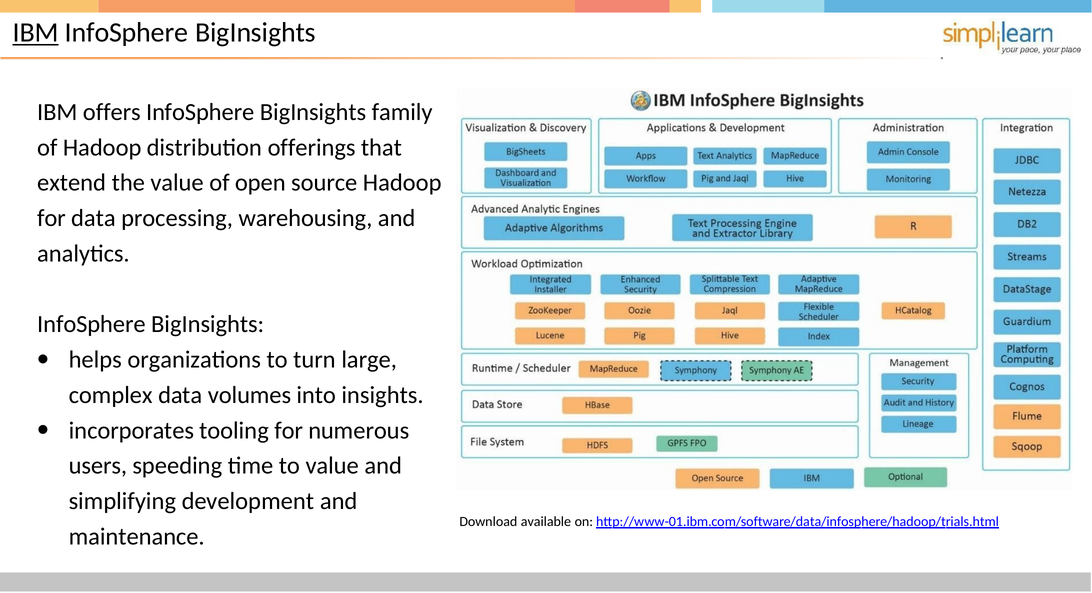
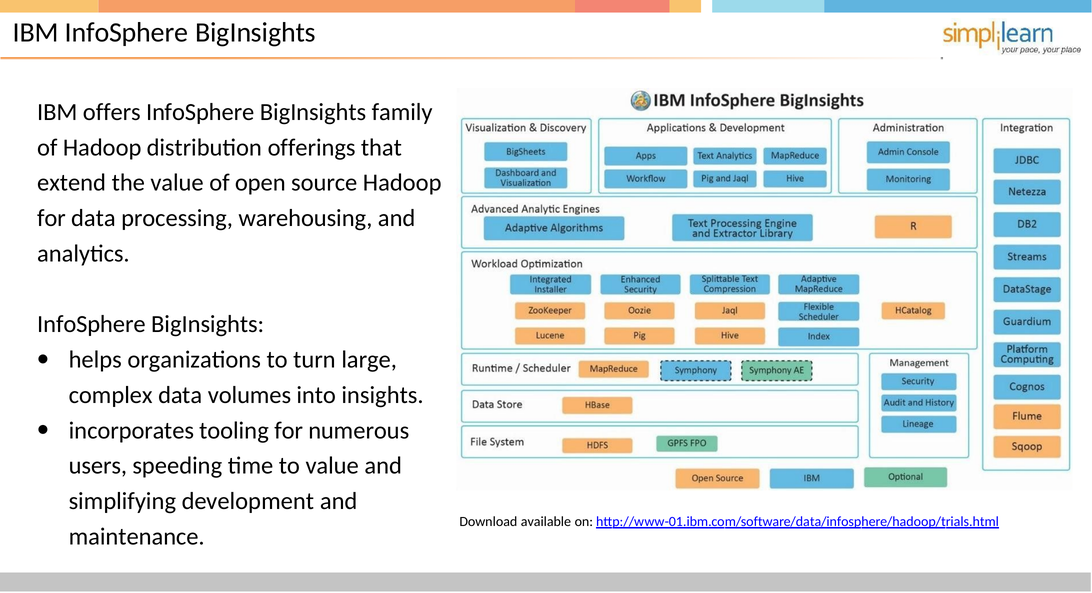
IBM underline: present -> none (36, 33)
